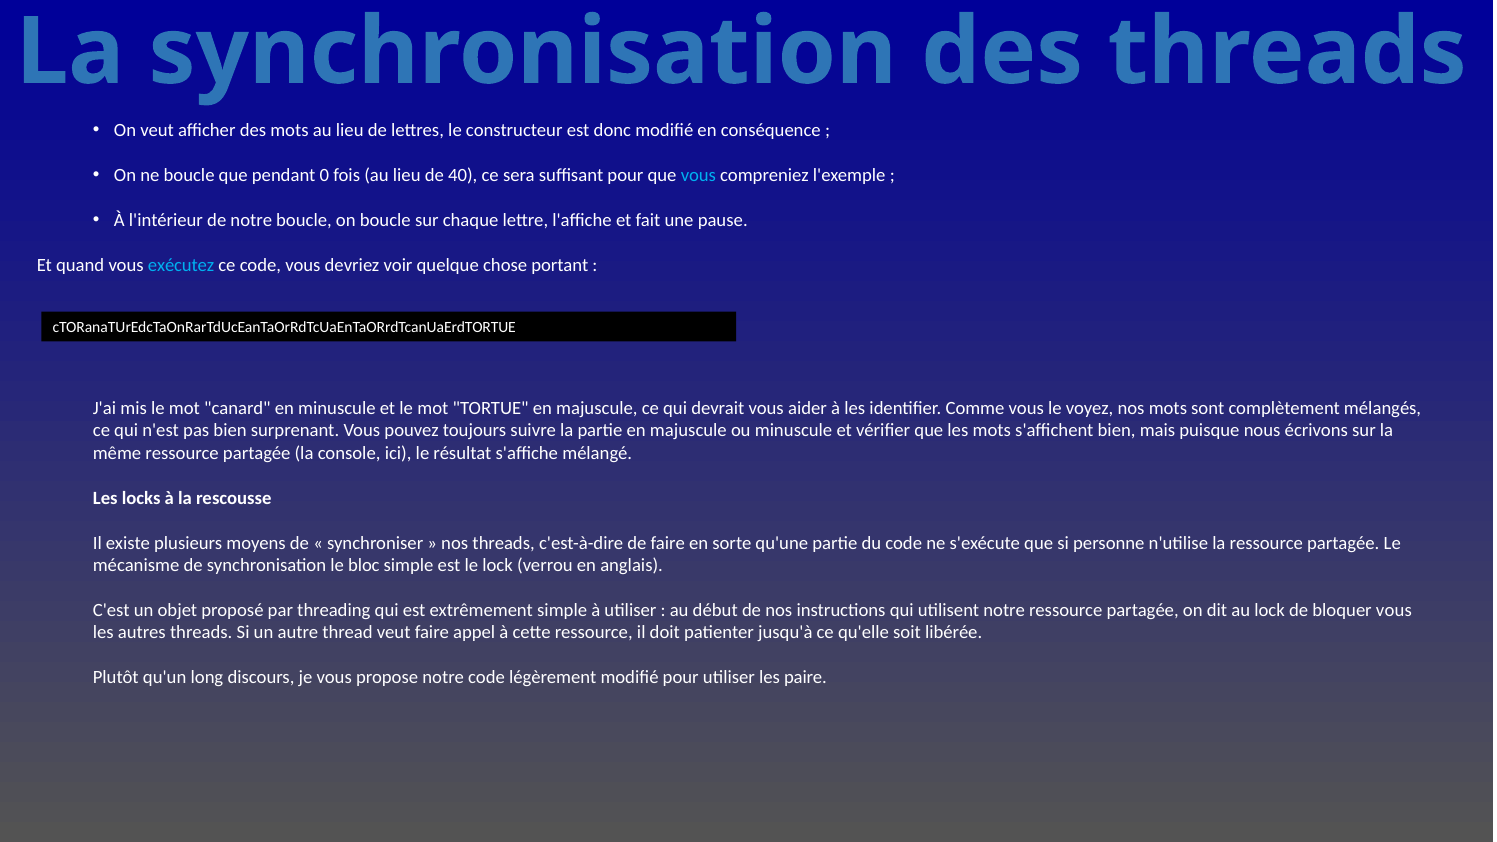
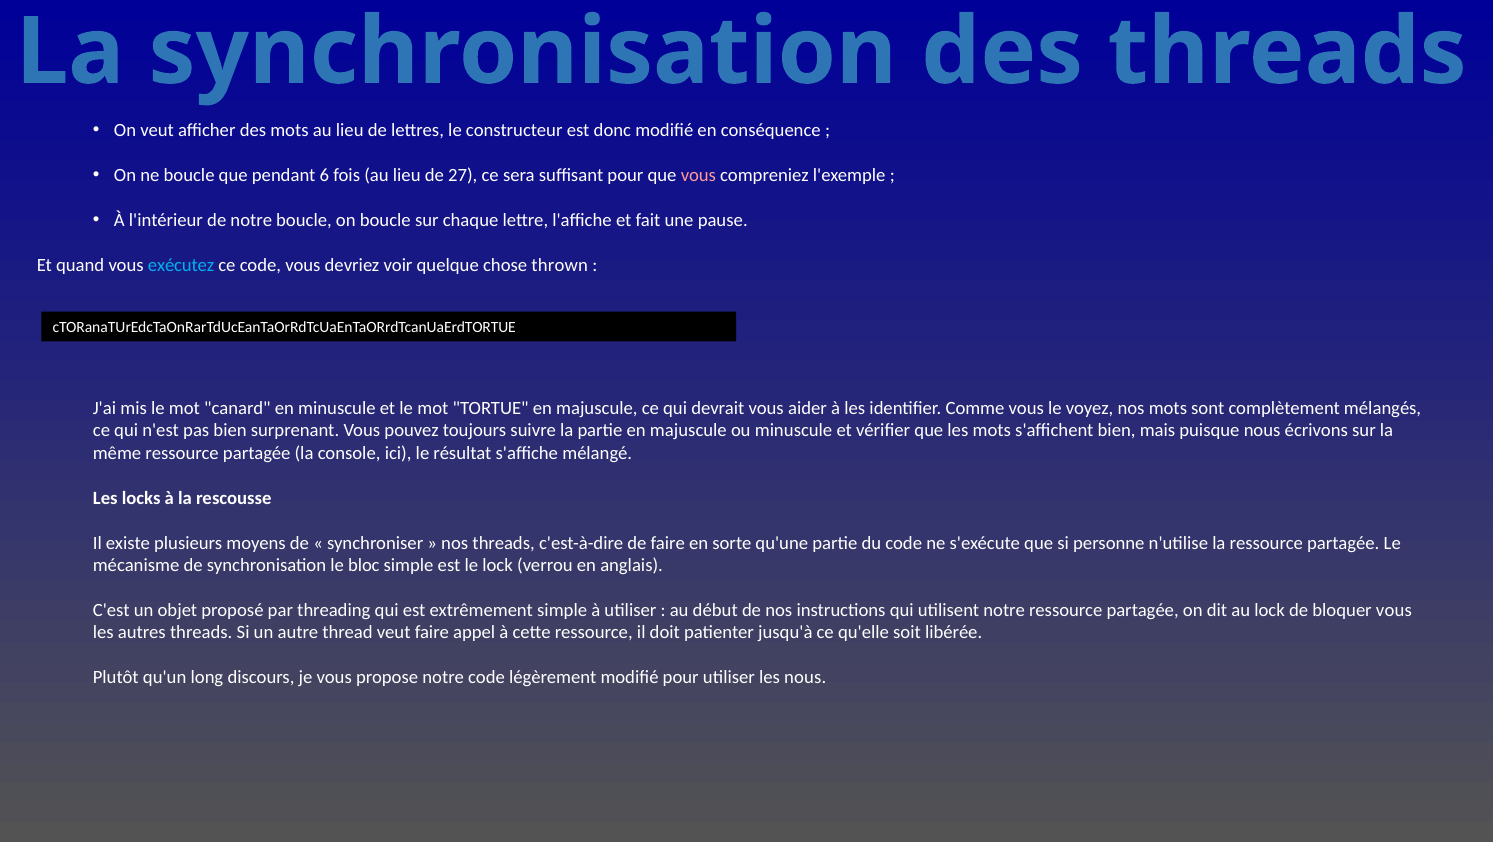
0: 0 -> 6 (324, 175)
40: 40 -> 27 (463, 175)
vous colour: light blue -> pink (698, 175)
portant: portant -> thrown (560, 265)
les paire: paire -> nous (805, 678)
